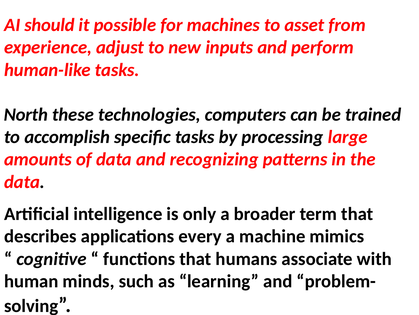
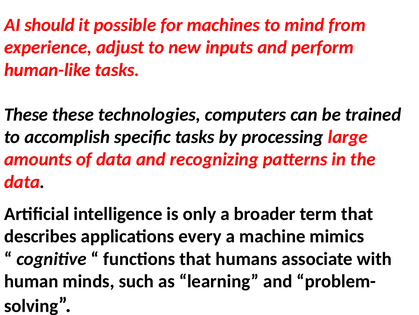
asset: asset -> mind (304, 25)
North: North -> These (26, 114)
